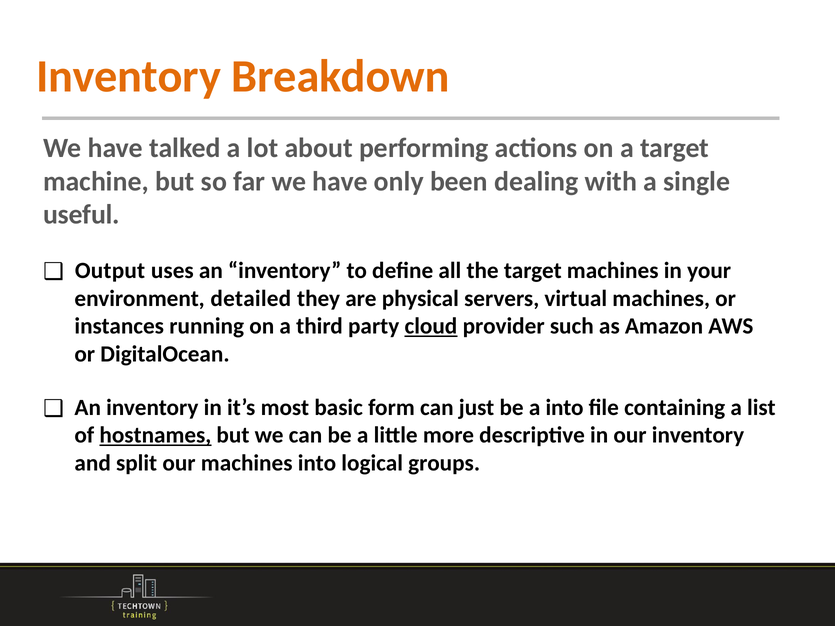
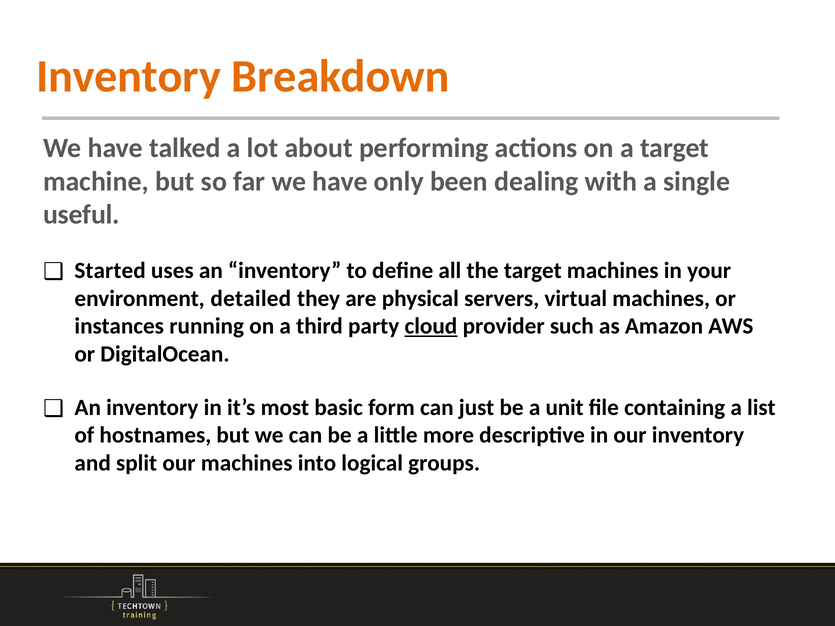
Output: Output -> Started (110, 271)
a into: into -> unit (565, 408)
hostnames underline: present -> none (155, 435)
